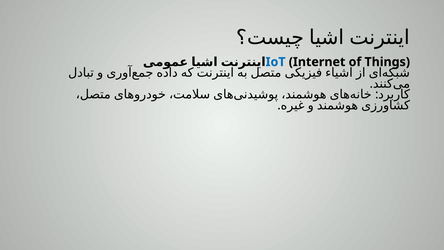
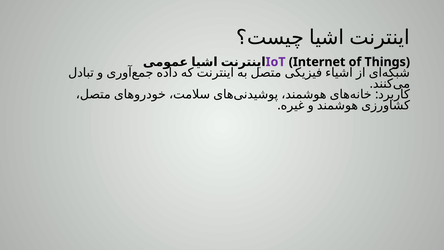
IoT colour: blue -> purple (276, 62)
